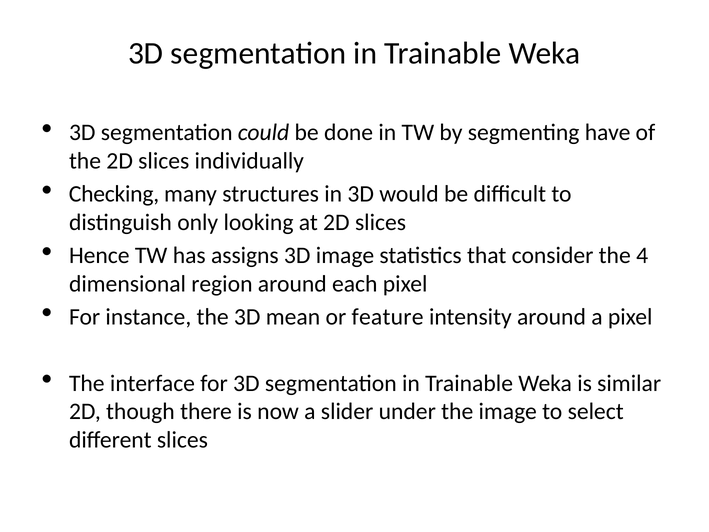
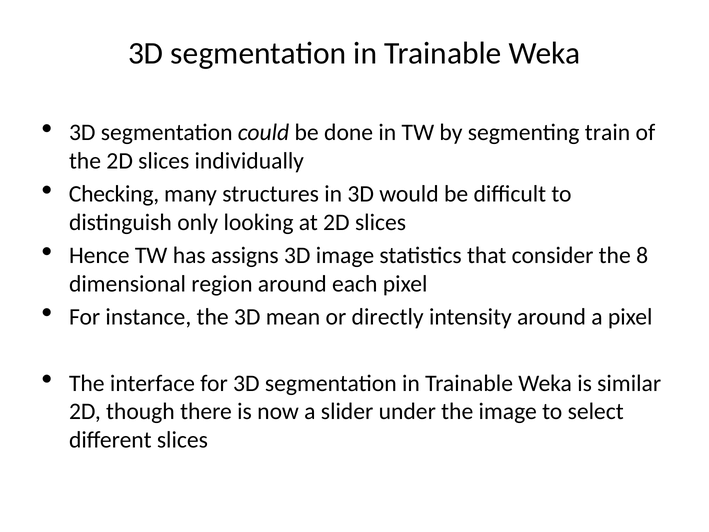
have: have -> train (608, 133)
4: 4 -> 8 (642, 255)
feature: feature -> directly (388, 317)
